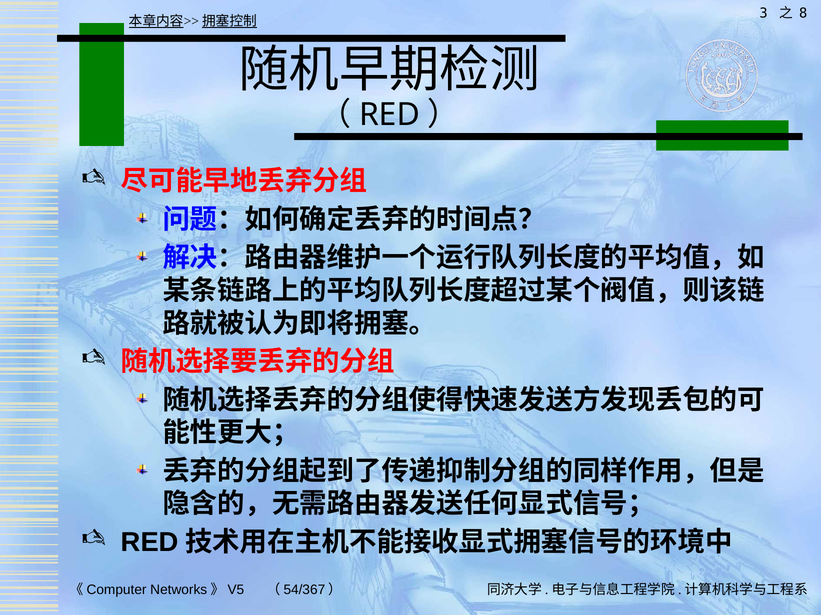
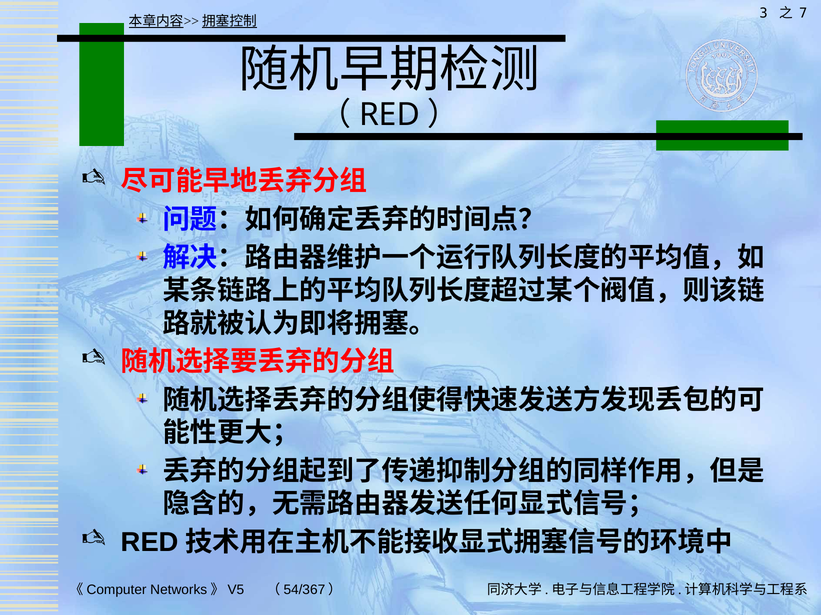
8: 8 -> 7 (803, 13)
